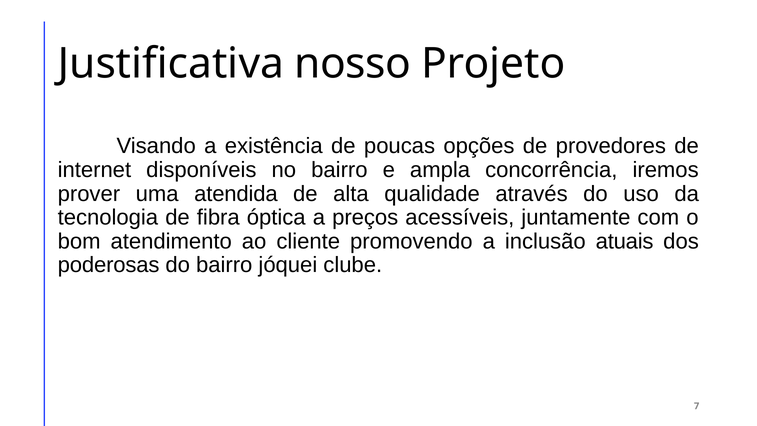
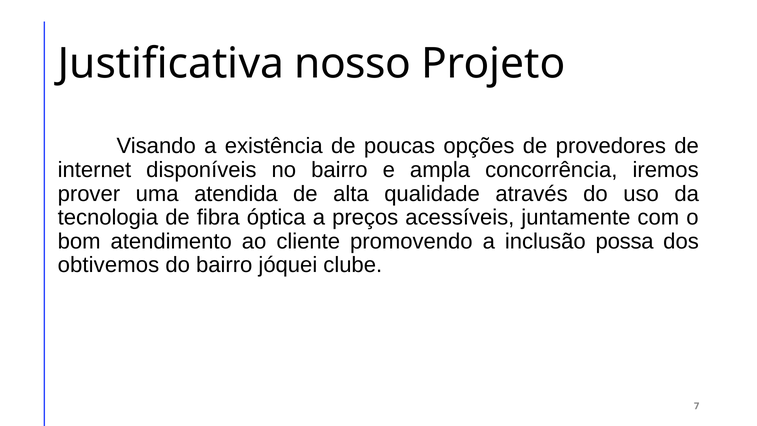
atuais: atuais -> possa (625, 241)
poderosas: poderosas -> obtivemos (108, 265)
